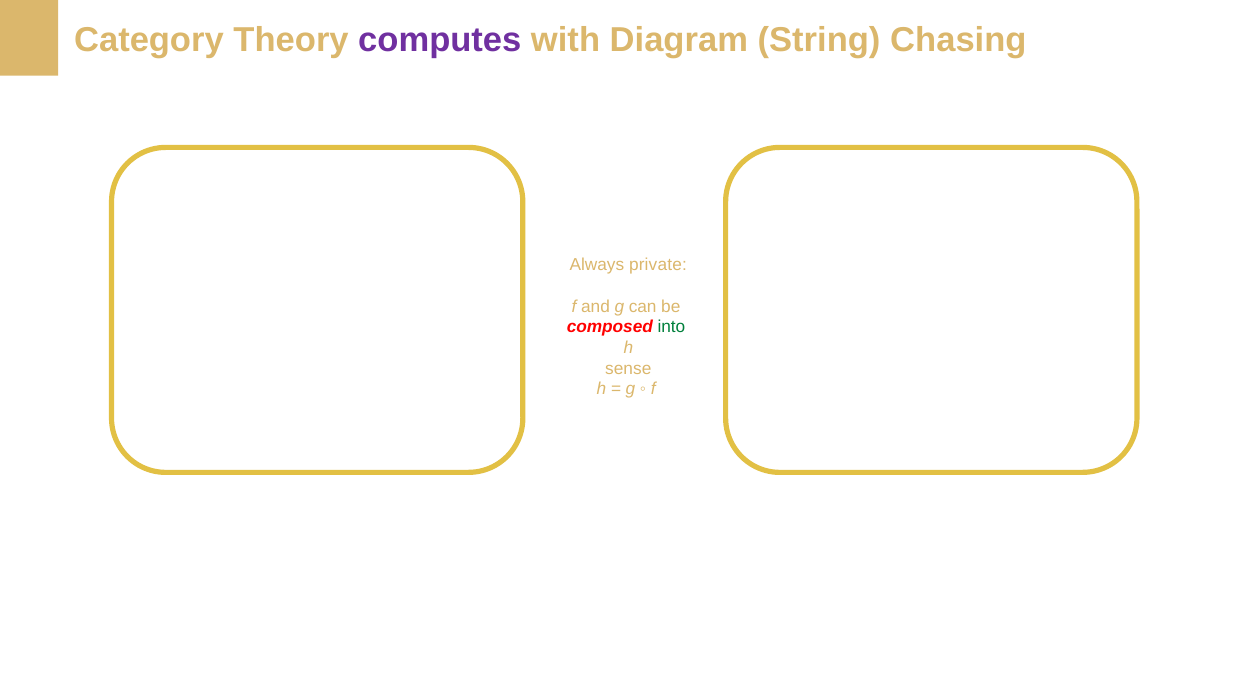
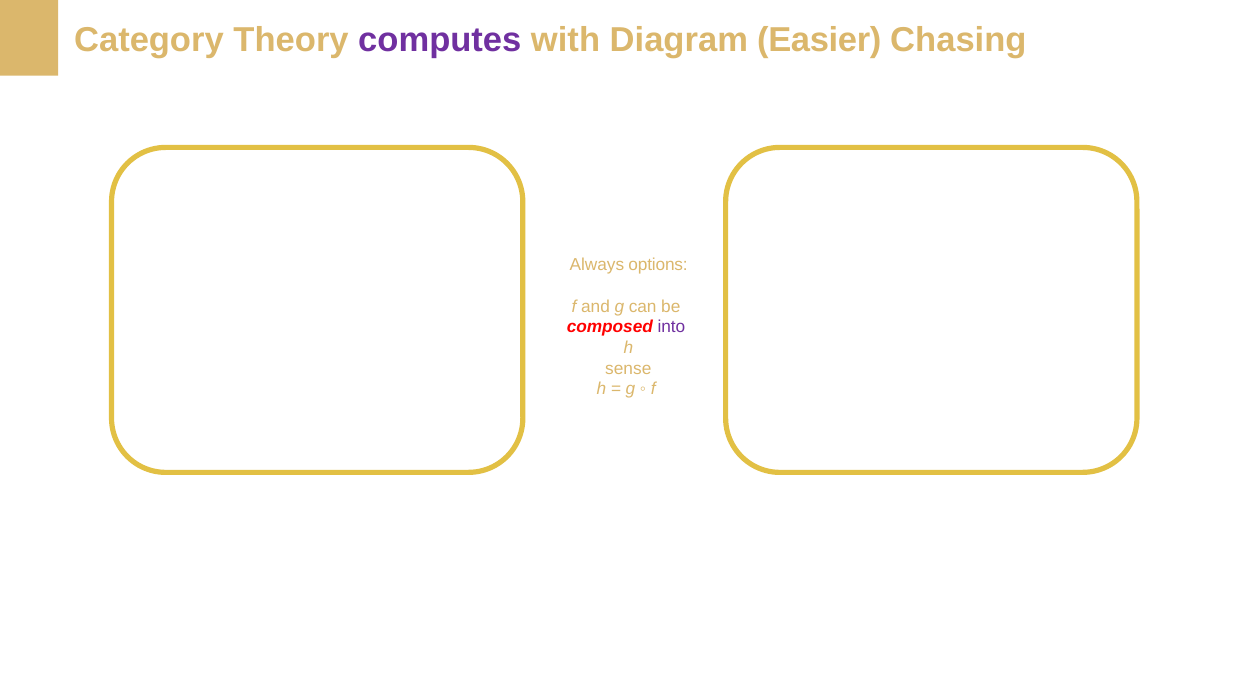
String: String -> Easier (819, 40)
private: private -> options (658, 265)
into colour: green -> purple (671, 327)
